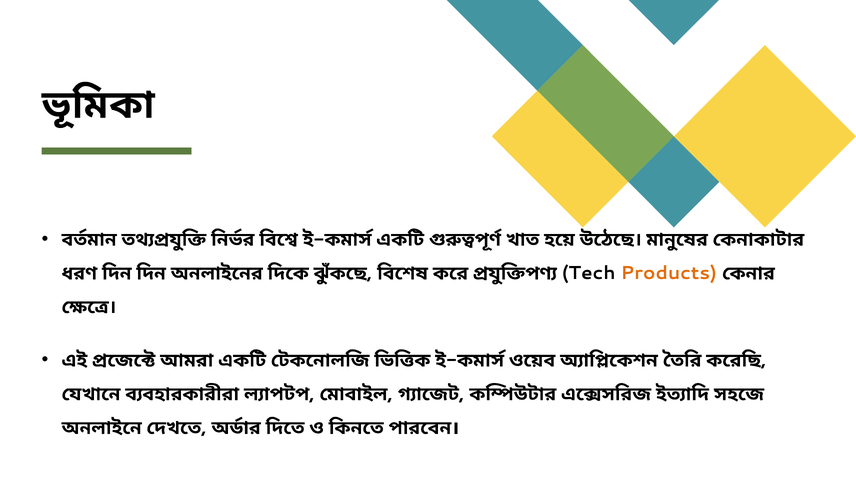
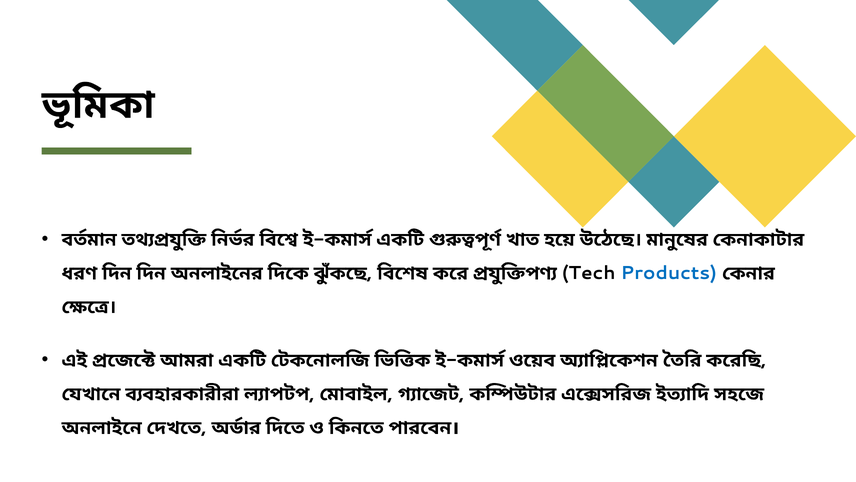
Products colour: orange -> blue (669, 273)
